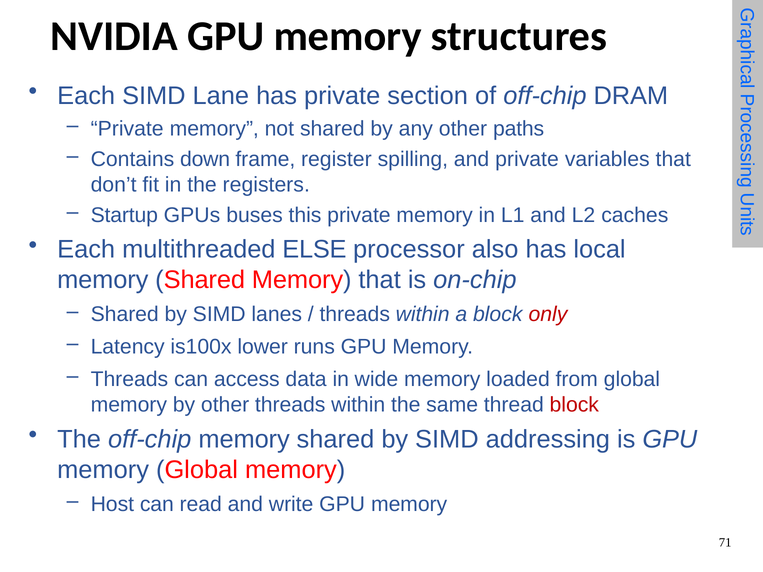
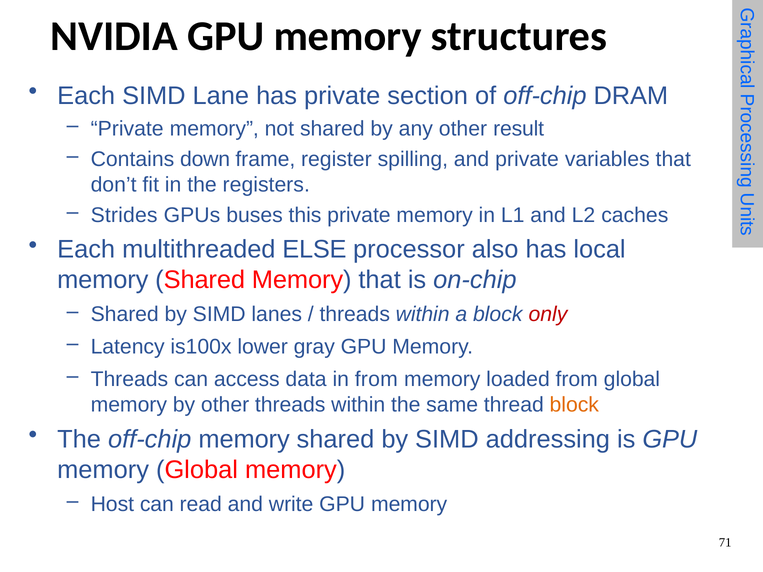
paths: paths -> result (519, 129)
Startup: Startup -> Strides (124, 215)
runs: runs -> gray (314, 347)
in wide: wide -> from (376, 379)
block colour: red -> orange (574, 405)
